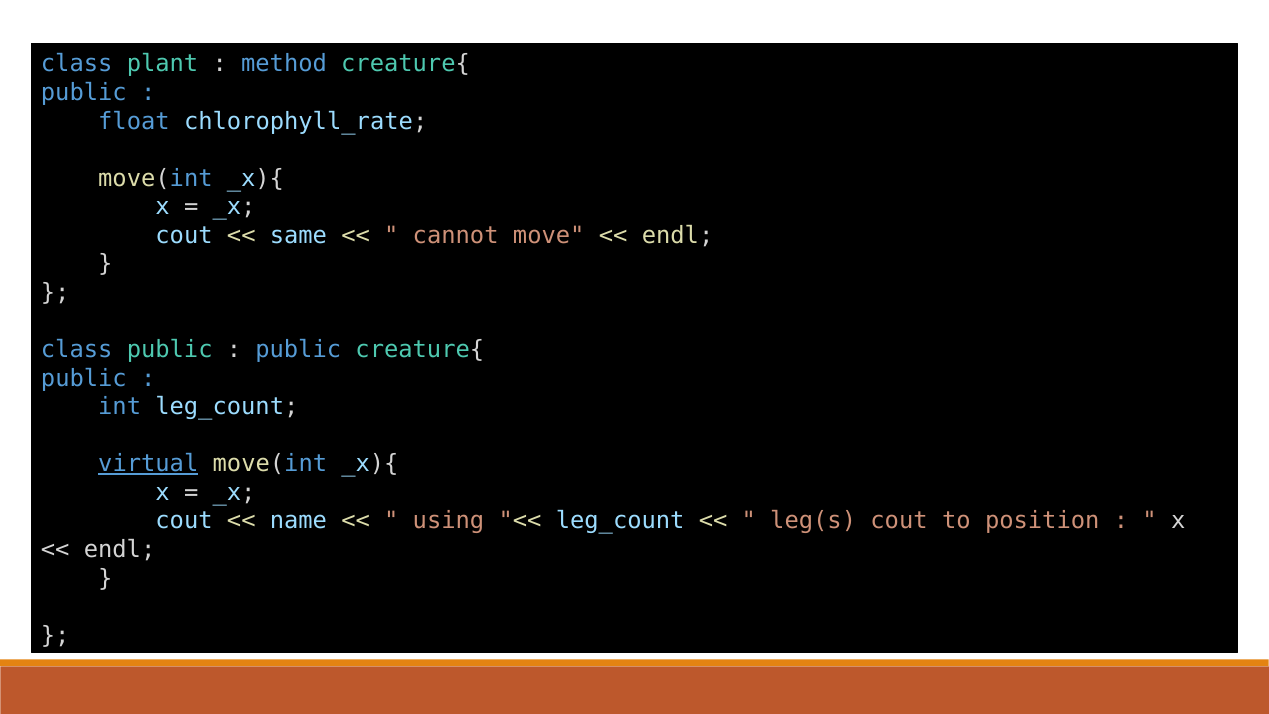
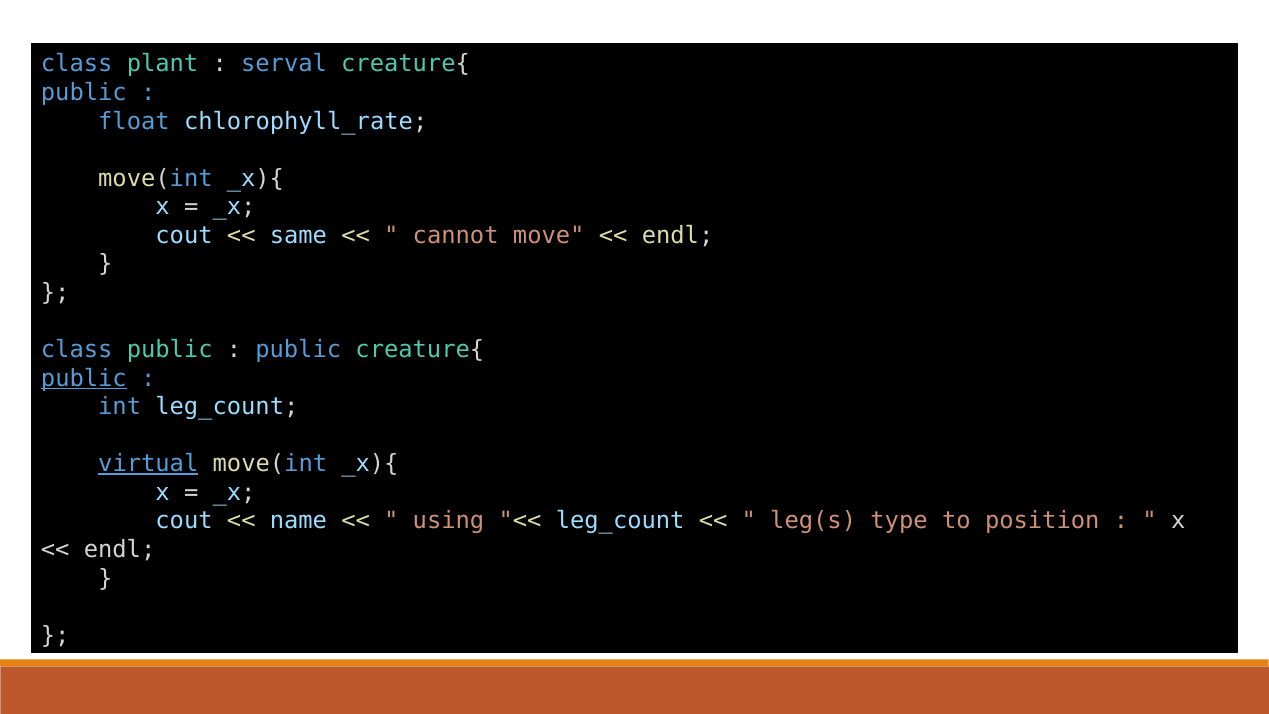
method: method -> serval (284, 64)
public underline: none -> present (84, 378)
leg(s cout: cout -> type (899, 521)
